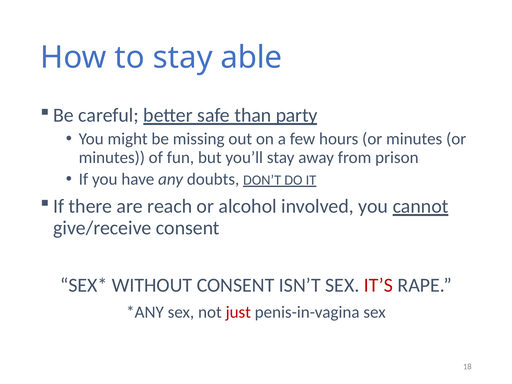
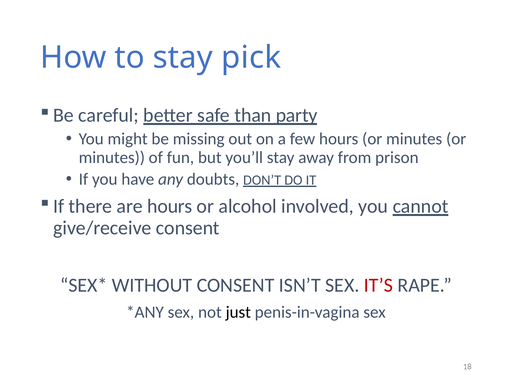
able: able -> pick (251, 57)
are reach: reach -> hours (170, 206)
just colour: red -> black (238, 312)
